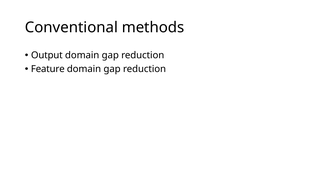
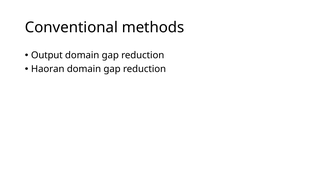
Feature: Feature -> Haoran (48, 69)
